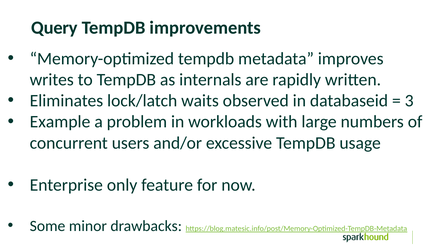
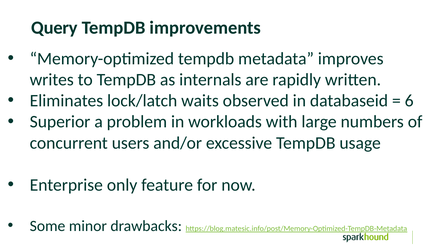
3: 3 -> 6 (409, 101)
Example: Example -> Superior (60, 122)
